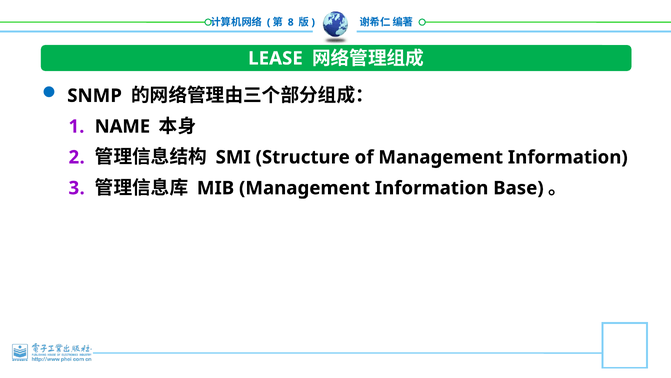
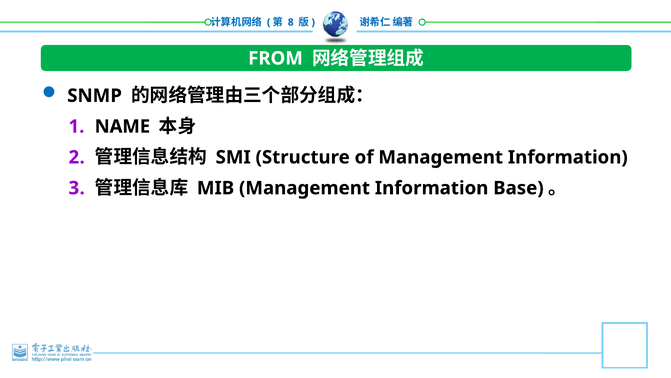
LEASE: LEASE -> FROM (276, 58)
